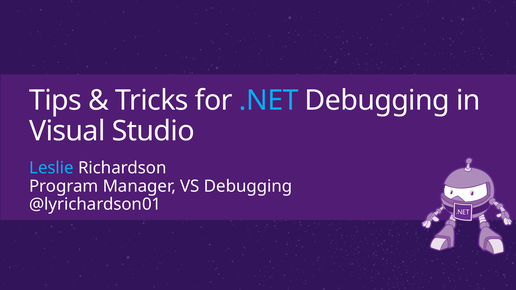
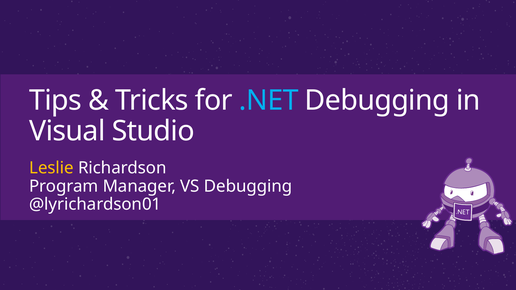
Leslie colour: light blue -> yellow (51, 168)
